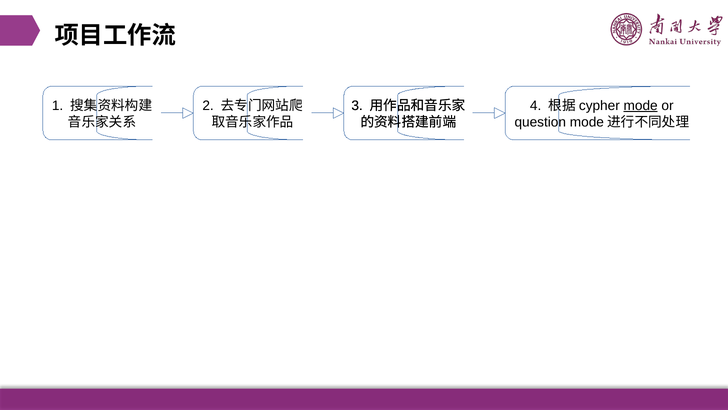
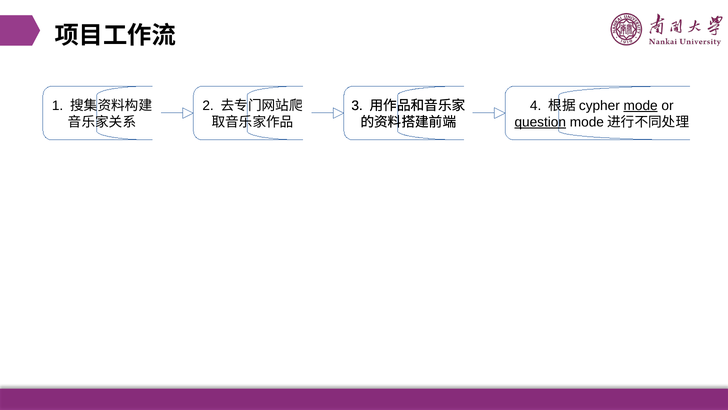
question underline: none -> present (540, 122)
